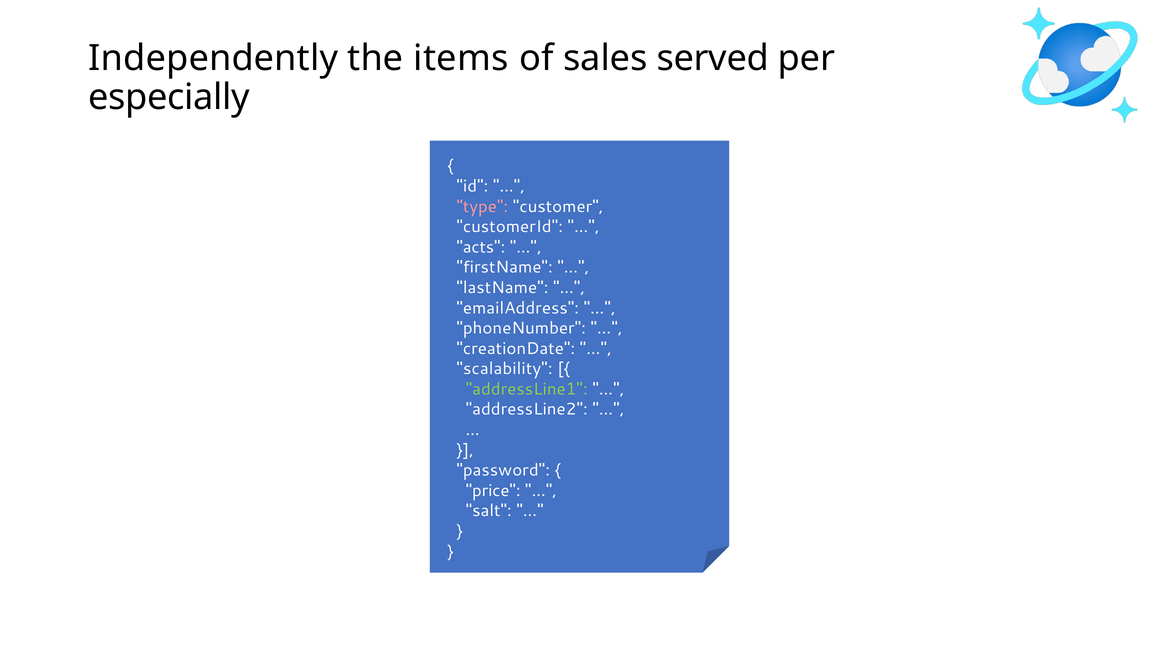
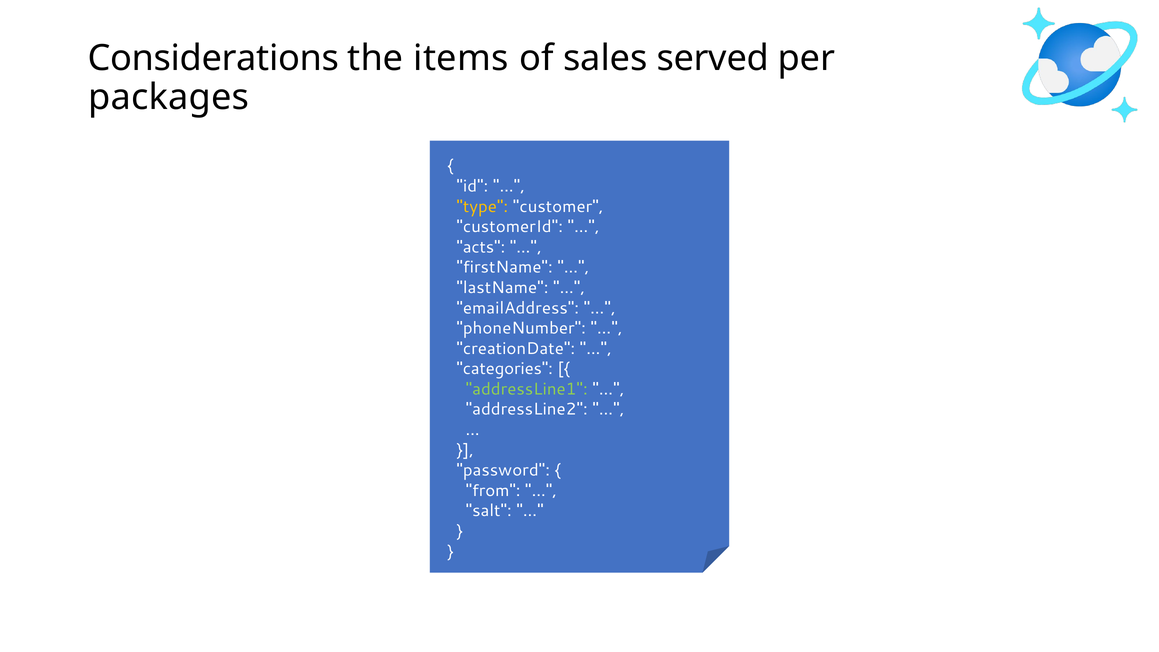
Independently: Independently -> Considerations (213, 58)
especially: especially -> packages (169, 97)
type colour: pink -> yellow (482, 206)
scalability: scalability -> categories (505, 369)
price: price -> from (493, 491)
